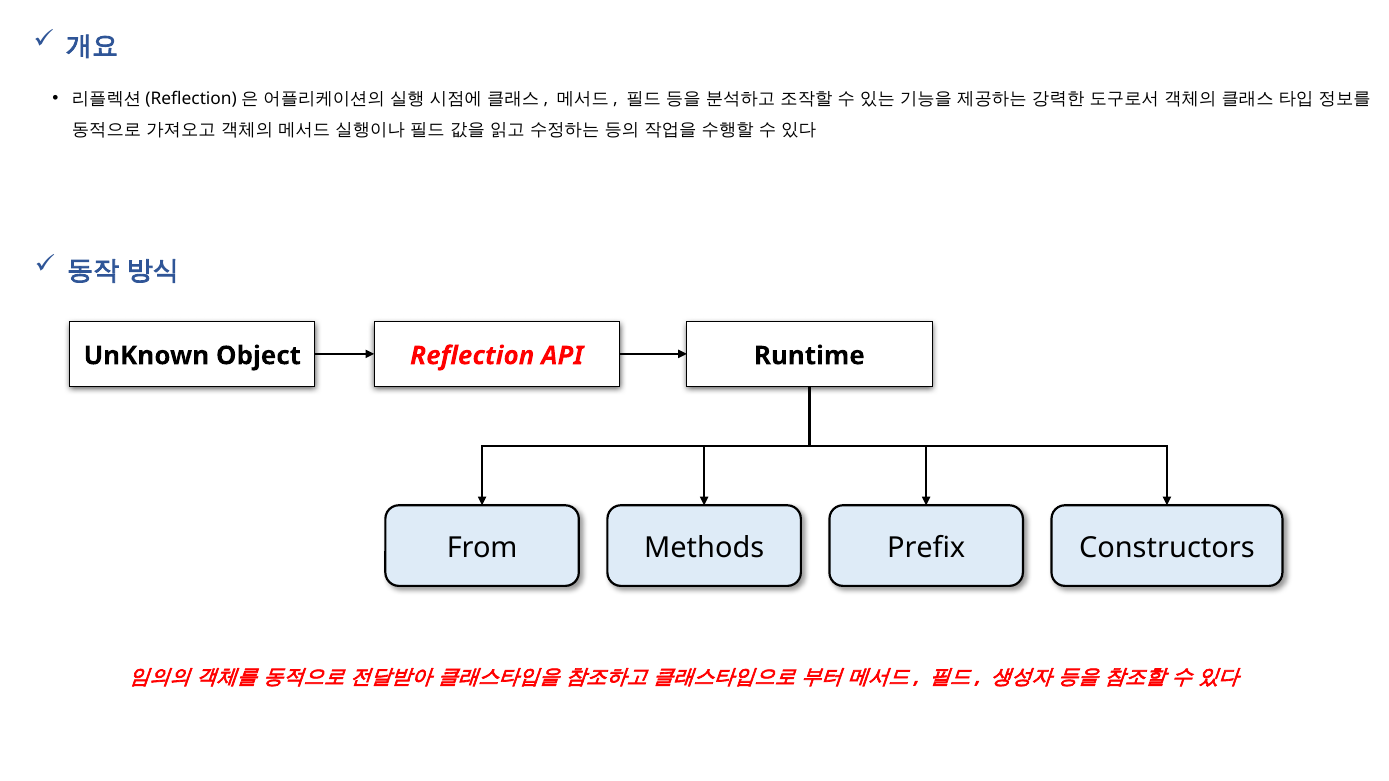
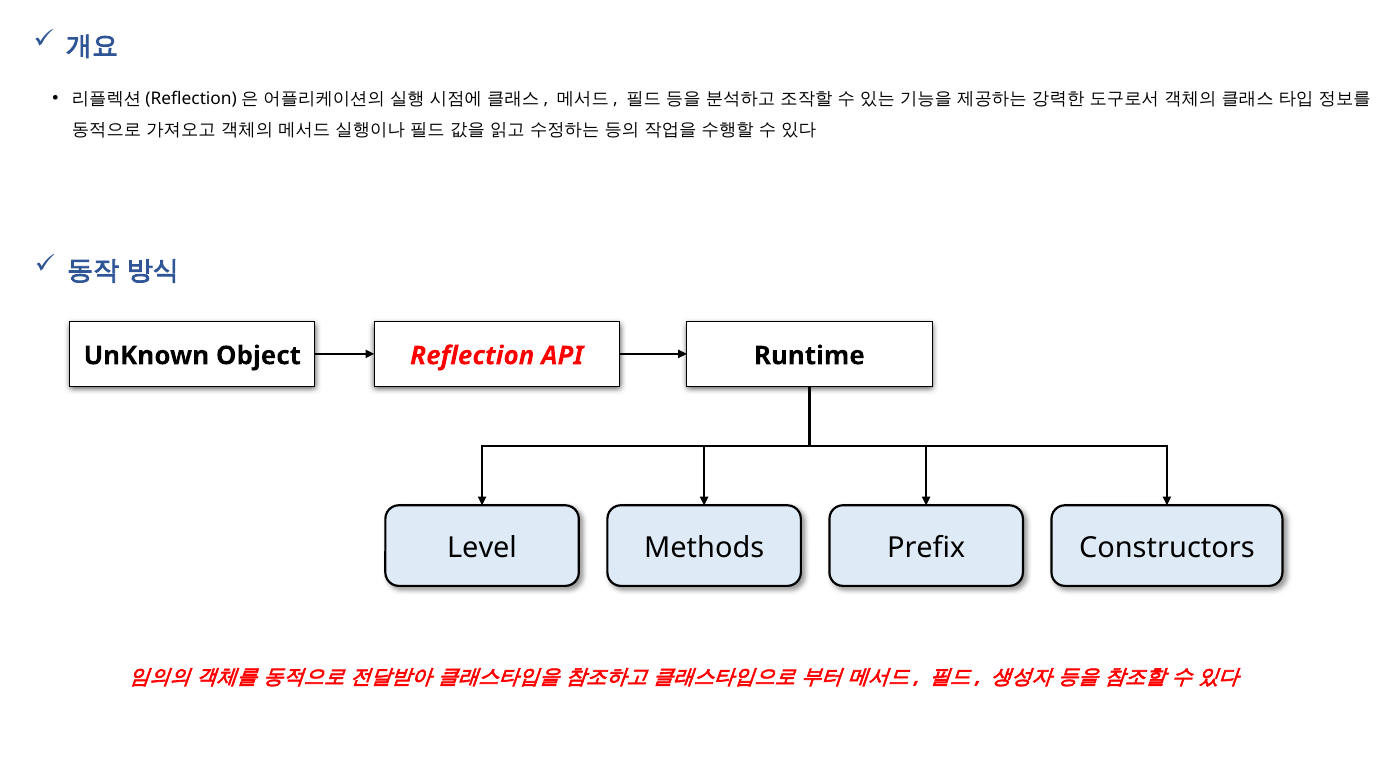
From: From -> Level (482, 548)
